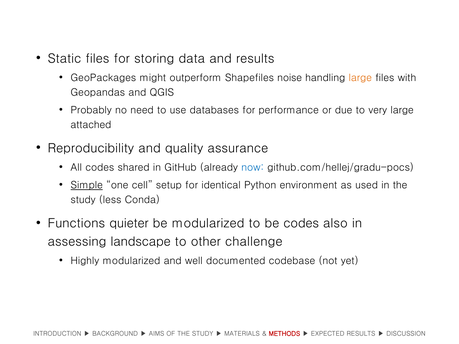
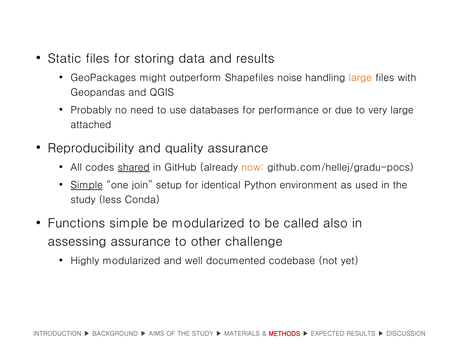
shared underline: none -> present (134, 167)
now colour: blue -> orange (253, 167)
cell: cell -> join (142, 185)
Functions quieter: quieter -> simple (129, 223)
be codes: codes -> called (301, 223)
assessing landscape: landscape -> assurance (141, 242)
